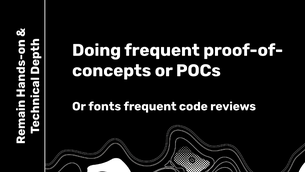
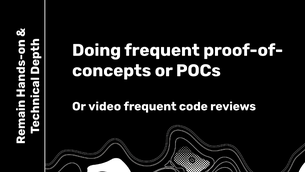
fonts: fonts -> video (105, 106)
